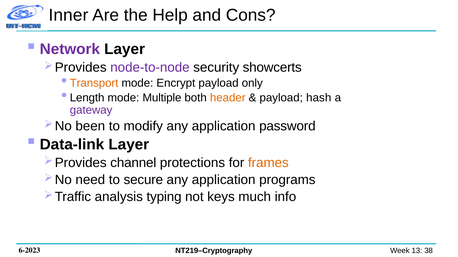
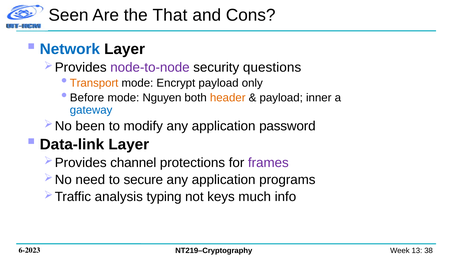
Inner: Inner -> Seen (69, 15)
Help: Help -> That (170, 15)
Network colour: purple -> blue (70, 49)
showcerts: showcerts -> questions (272, 68)
Length: Length -> Before (87, 98)
Multiple: Multiple -> Nguyen (162, 98)
hash: hash -> inner (319, 98)
gateway colour: purple -> blue (91, 110)
frames colour: orange -> purple (268, 163)
